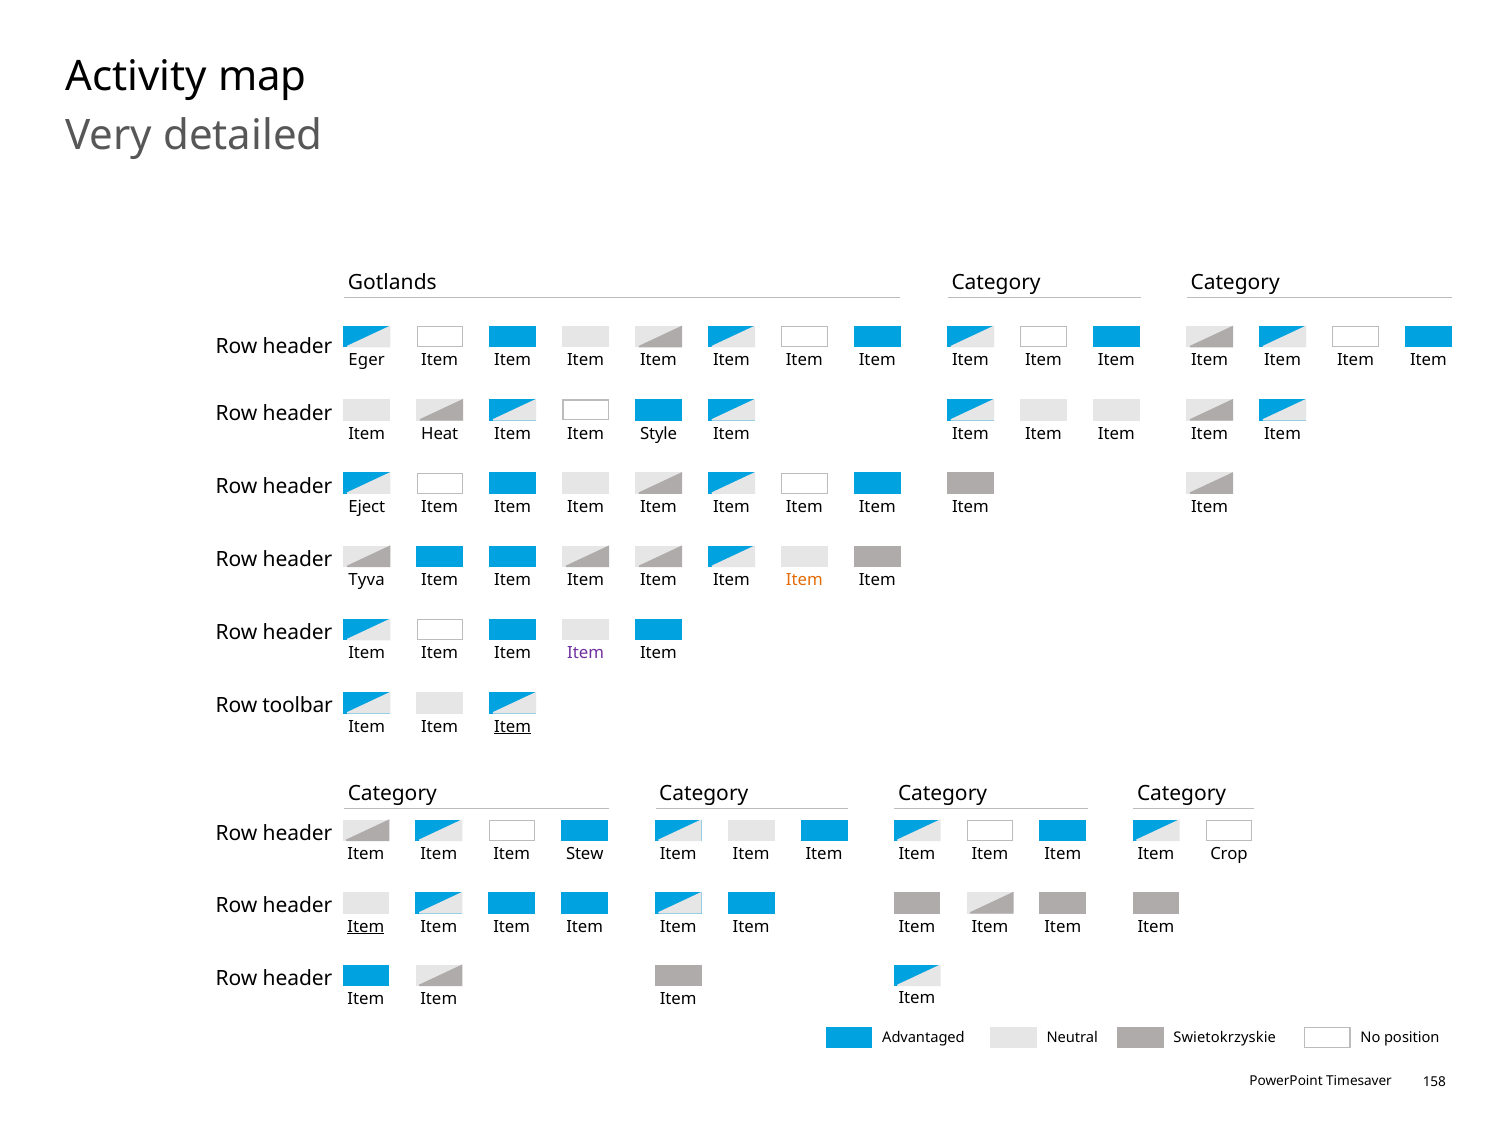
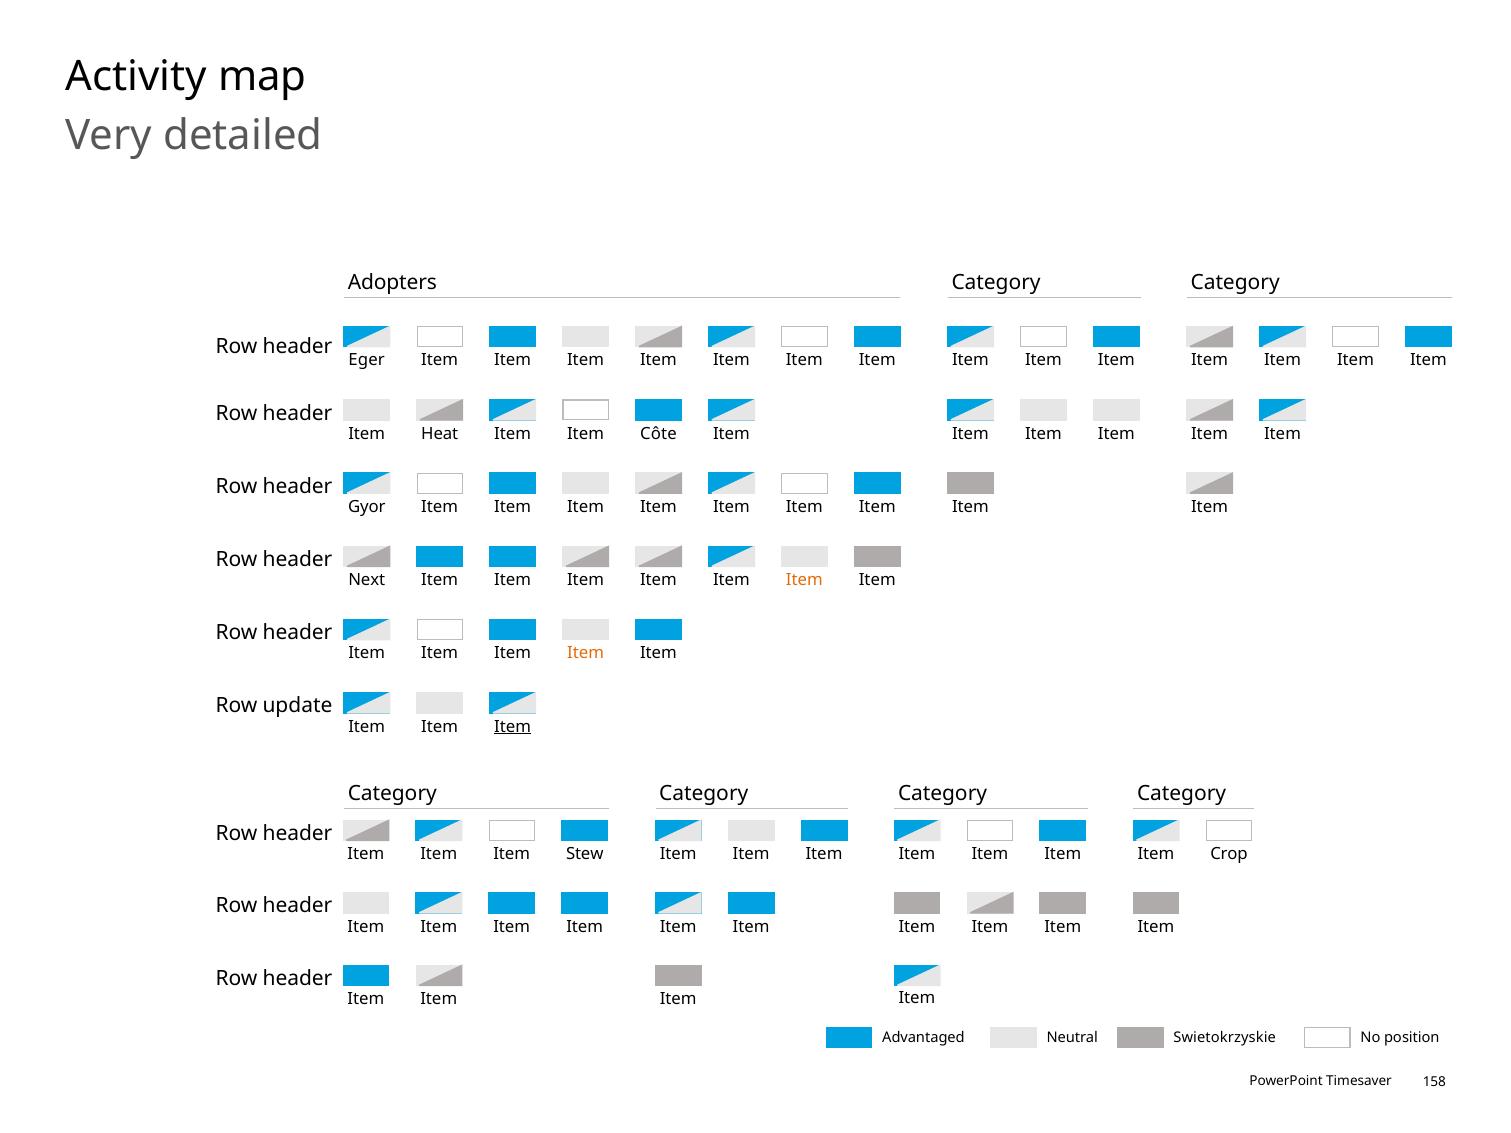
Gotlands: Gotlands -> Adopters (392, 283)
Style: Style -> Côte (658, 434)
Eject: Eject -> Gyor (367, 507)
Tyva: Tyva -> Next (367, 580)
Item colour: purple -> orange (586, 653)
toolbar: toolbar -> update (297, 706)
Item underline: present -> none (366, 927)
